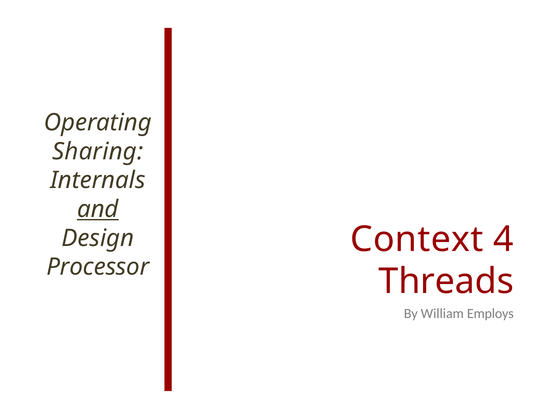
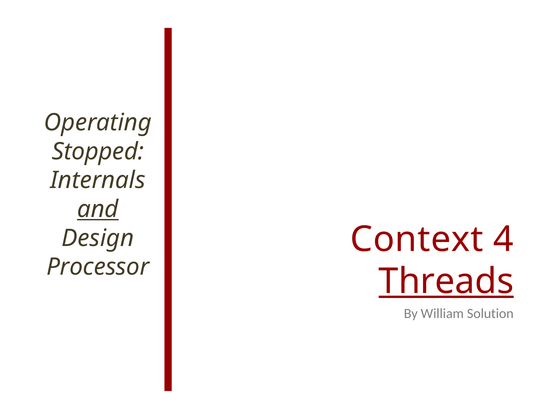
Sharing: Sharing -> Stopped (98, 152)
Threads underline: none -> present (446, 282)
Employs: Employs -> Solution (490, 314)
